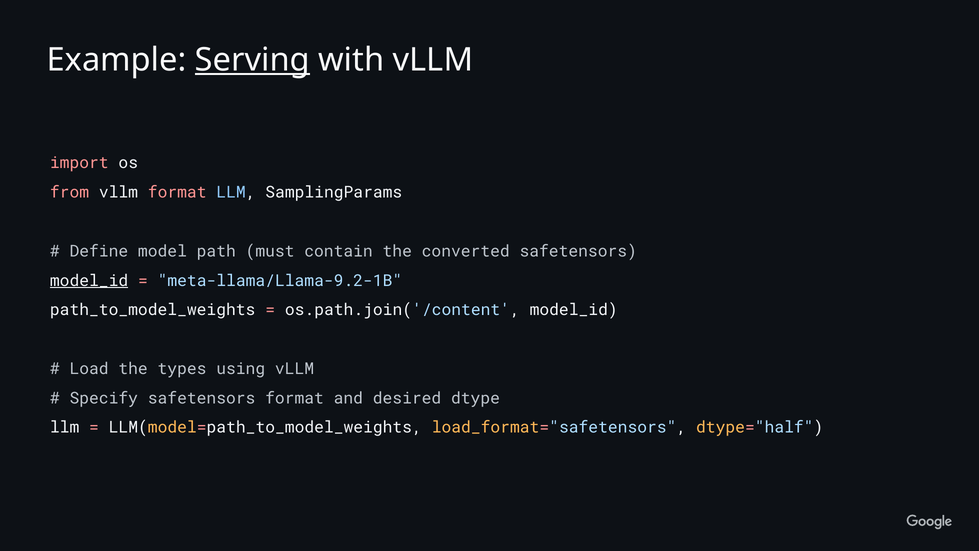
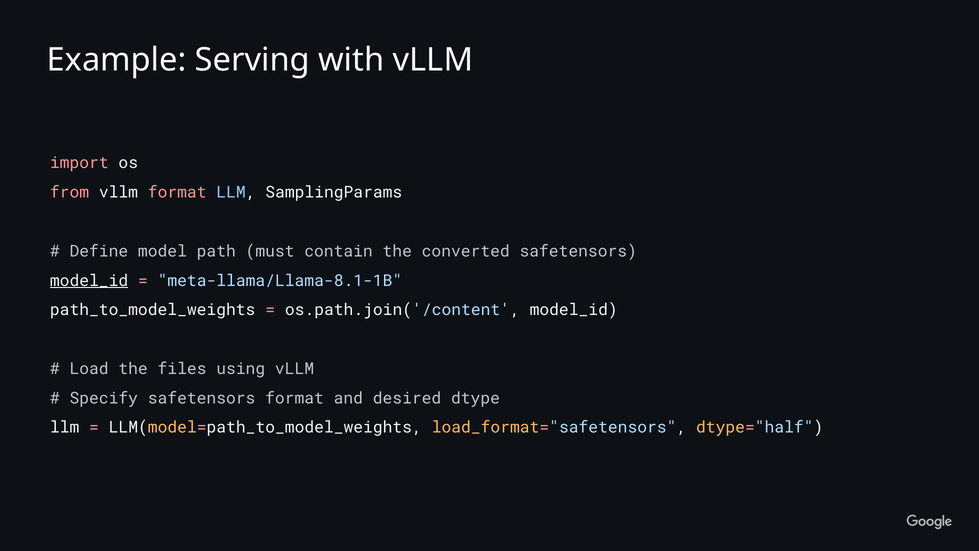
Serving underline: present -> none (252, 60)
meta-llama/Llama-9.2-1B: meta-llama/Llama-9.2-1B -> meta-llama/Llama-8.1-1B (280, 280)
types: types -> files (182, 369)
